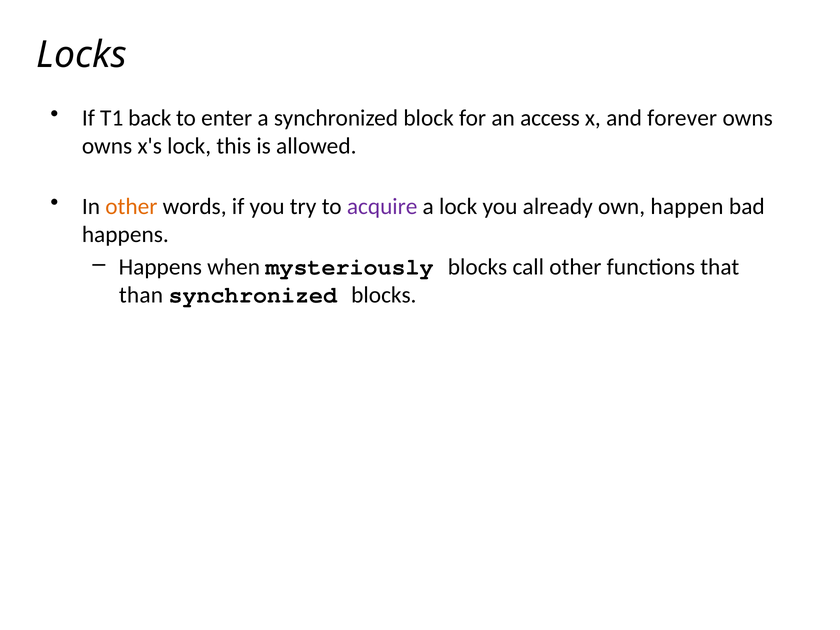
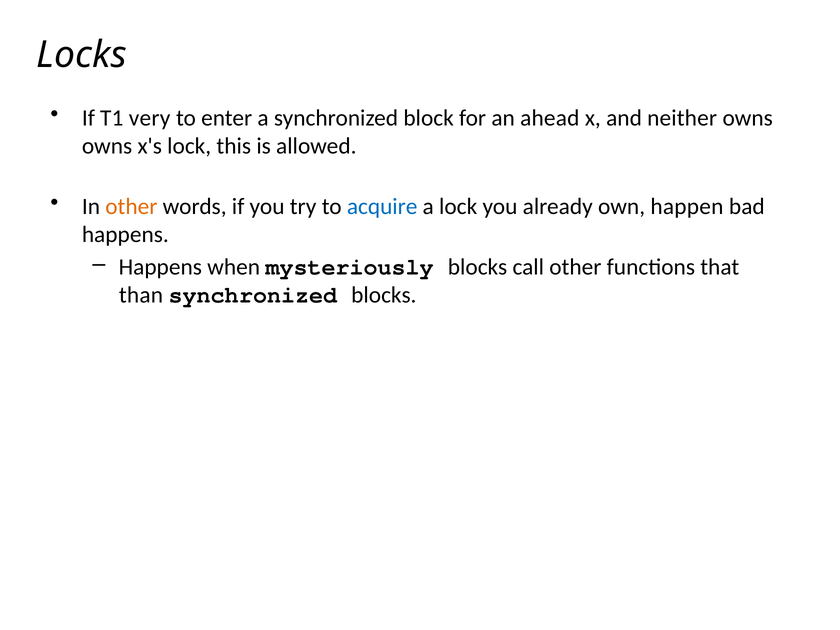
back: back -> very (150, 118)
access: access -> ahead (550, 118)
forever: forever -> neither (682, 118)
acquire colour: purple -> blue (382, 207)
